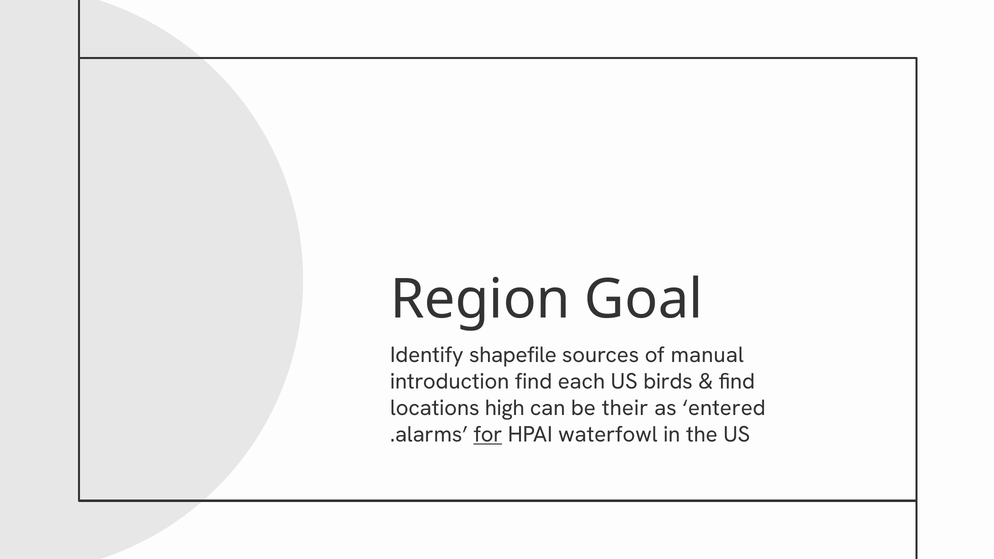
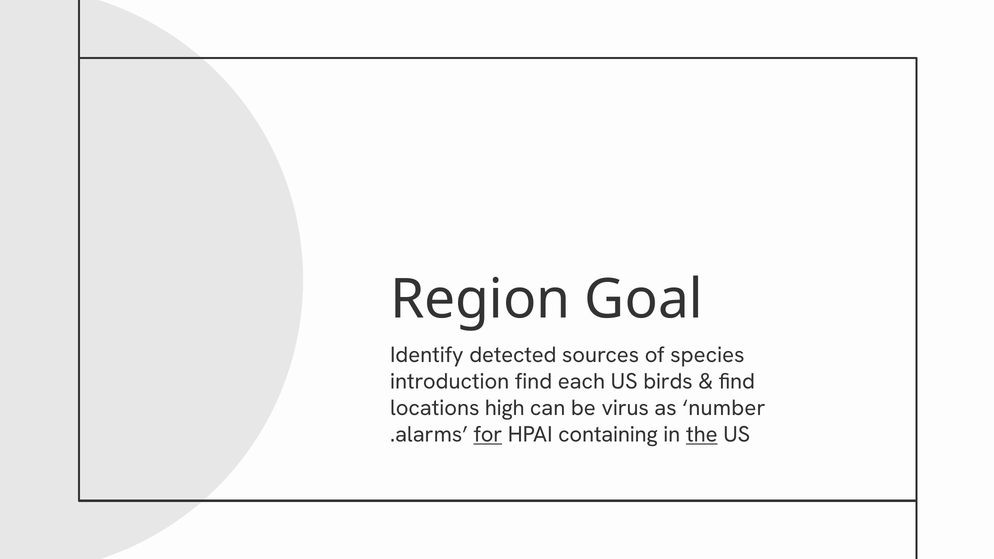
shapefile: shapefile -> detected (513, 355)
manual: manual -> species (707, 355)
their: their -> virus (625, 408)
entered: entered -> number (724, 408)
waterfowl: waterfowl -> containing (608, 435)
the underline: none -> present (702, 435)
